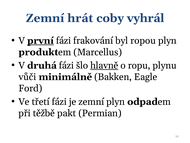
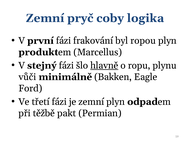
hrát: hrát -> pryč (80, 18)
vyhrál: vyhrál -> logika (146, 18)
první underline: present -> none (40, 41)
druhá: druhá -> stejný (42, 65)
